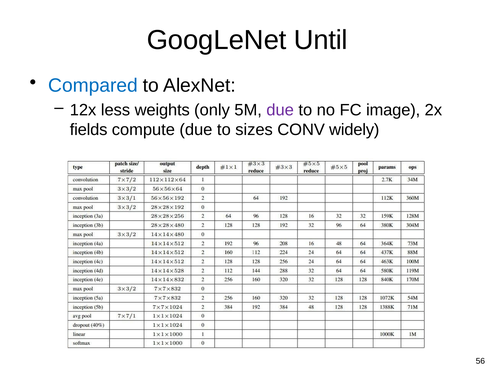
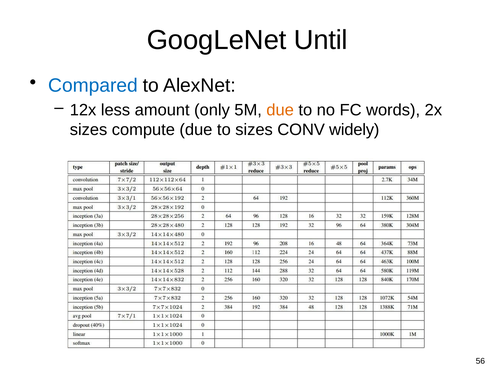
weights: weights -> amount (162, 110)
due colour: purple -> orange (280, 110)
image: image -> words (393, 110)
fields: fields -> sizes (89, 130)
